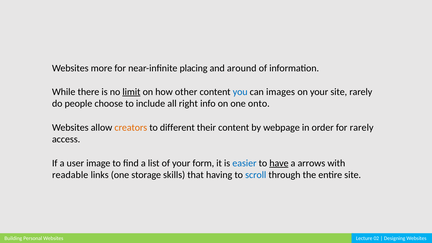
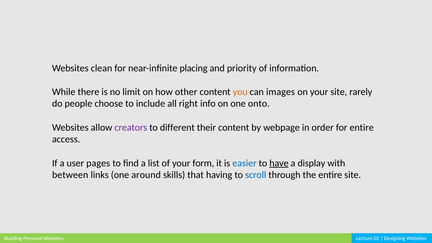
more: more -> clean (102, 68)
around: around -> priority (242, 68)
limit underline: present -> none (131, 92)
you colour: blue -> orange (240, 92)
creators colour: orange -> purple (131, 127)
for rarely: rarely -> entire (362, 127)
image: image -> pages (98, 163)
arrows: arrows -> display (311, 163)
readable: readable -> between (70, 175)
storage: storage -> around (146, 175)
